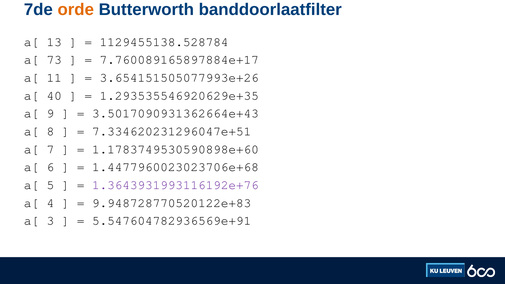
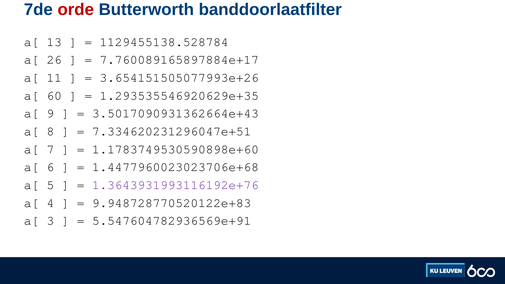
orde colour: orange -> red (76, 10)
73: 73 -> 26 (54, 60)
40: 40 -> 60 (54, 96)
